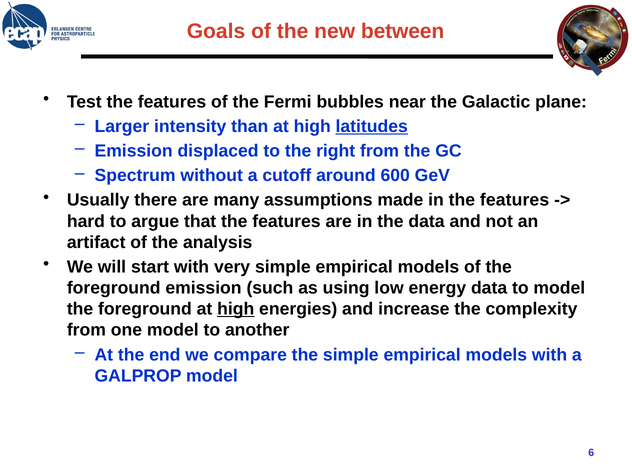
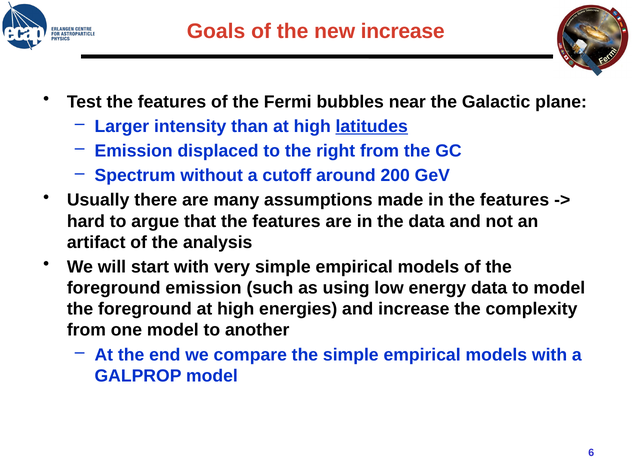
new between: between -> increase (403, 31)
600: 600 -> 200 (395, 176)
high underline: present -> none (236, 309)
